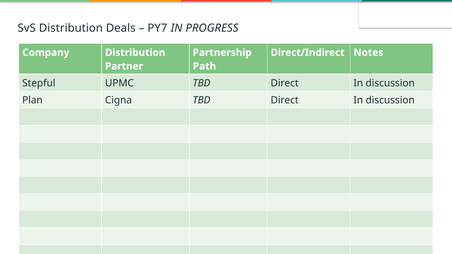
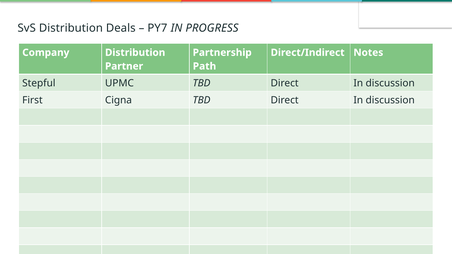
Plan: Plan -> First (32, 100)
